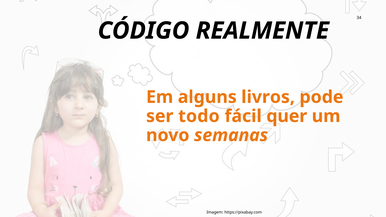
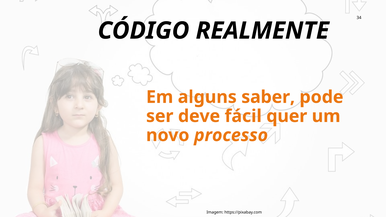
livros: livros -> saber (268, 97)
todo: todo -> deve (199, 116)
semanas: semanas -> processo (231, 135)
